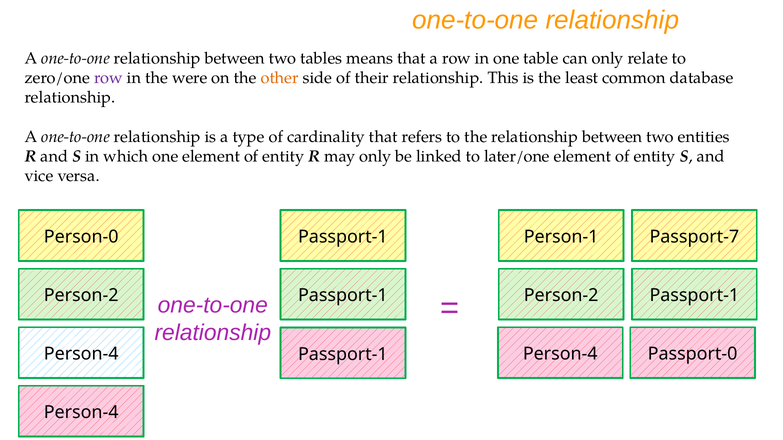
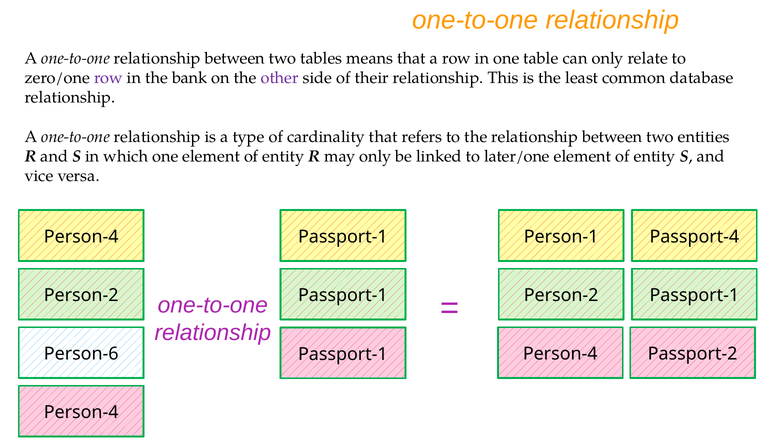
were: were -> bank (190, 78)
other colour: orange -> purple (280, 78)
Person-0: Person-0 -> Person-4 (81, 237)
Passport-7: Passport-7 -> Passport-4 (694, 237)
Person-4: Person-4 -> Person-6 (81, 354)
Passport-0: Passport-0 -> Passport-2 (693, 354)
